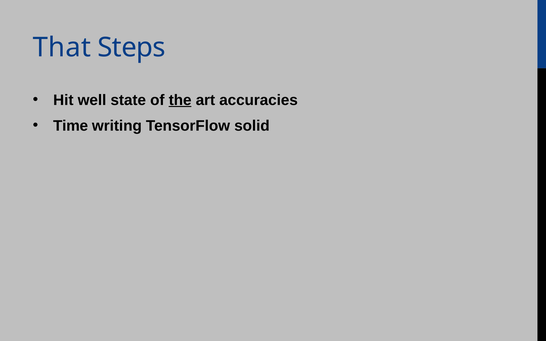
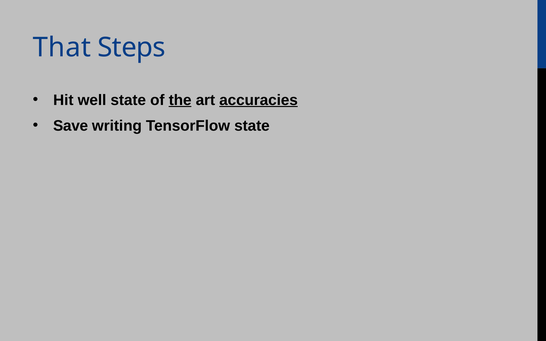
accuracies underline: none -> present (259, 100)
Time: Time -> Save (71, 126)
TensorFlow solid: solid -> state (252, 126)
